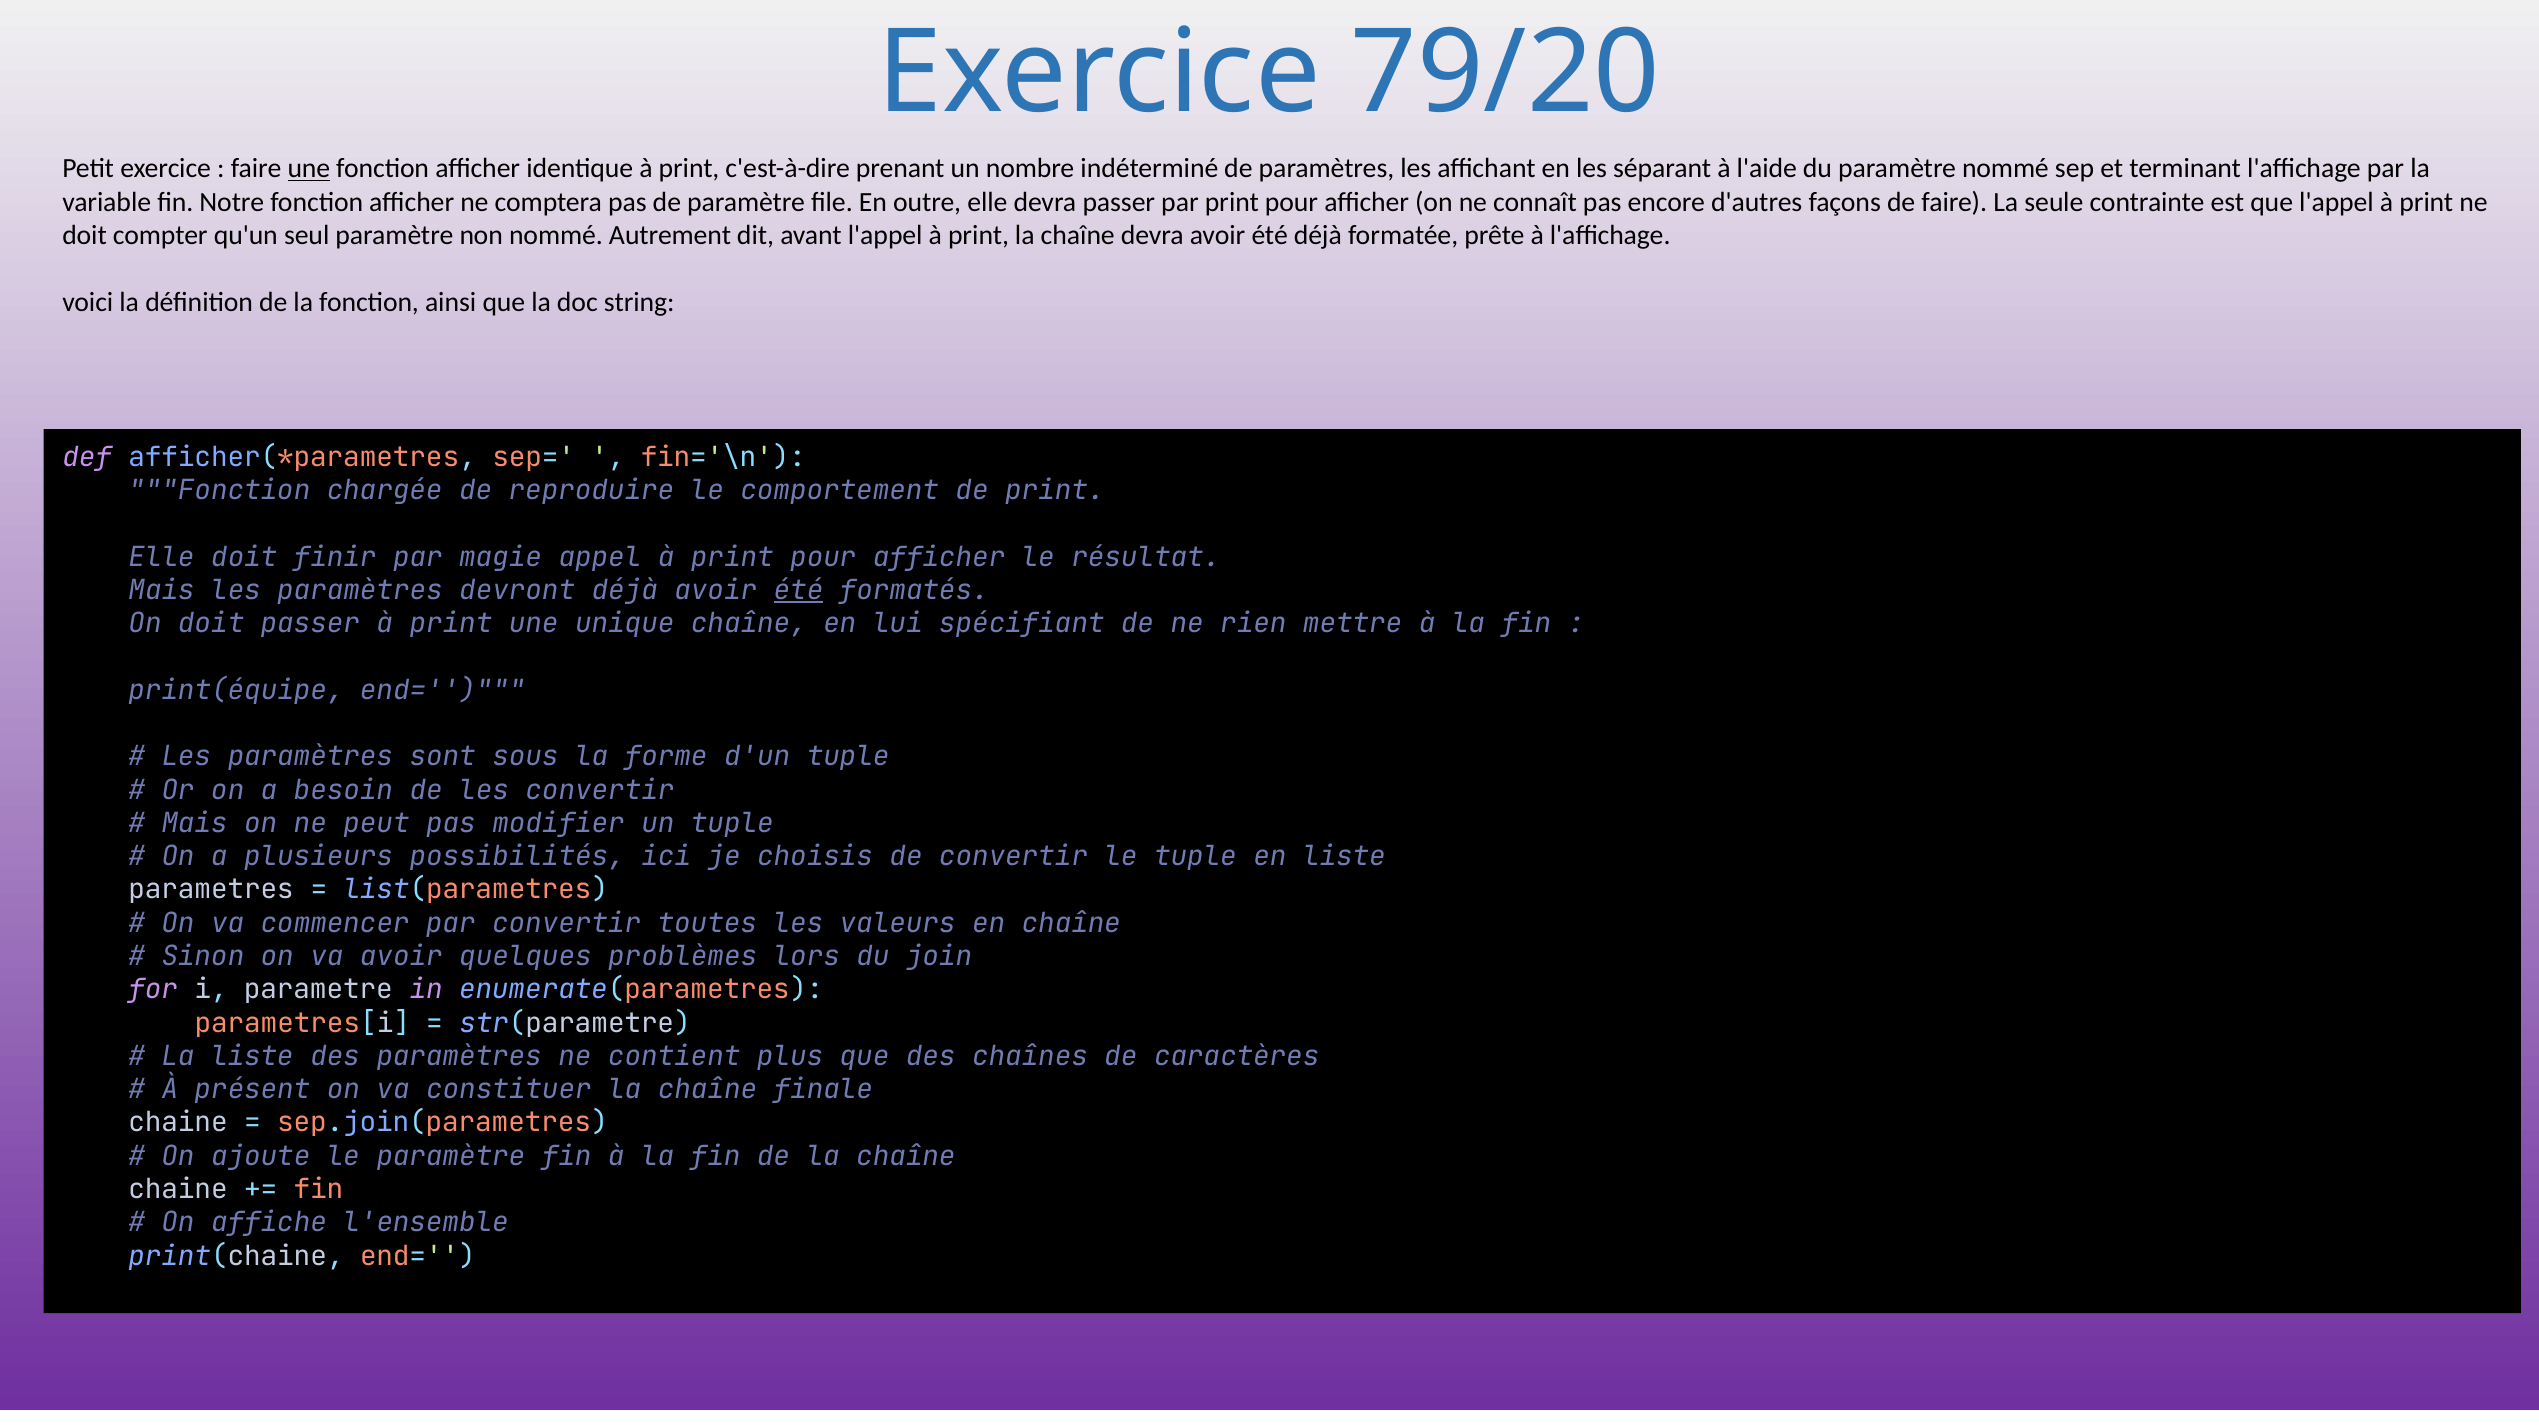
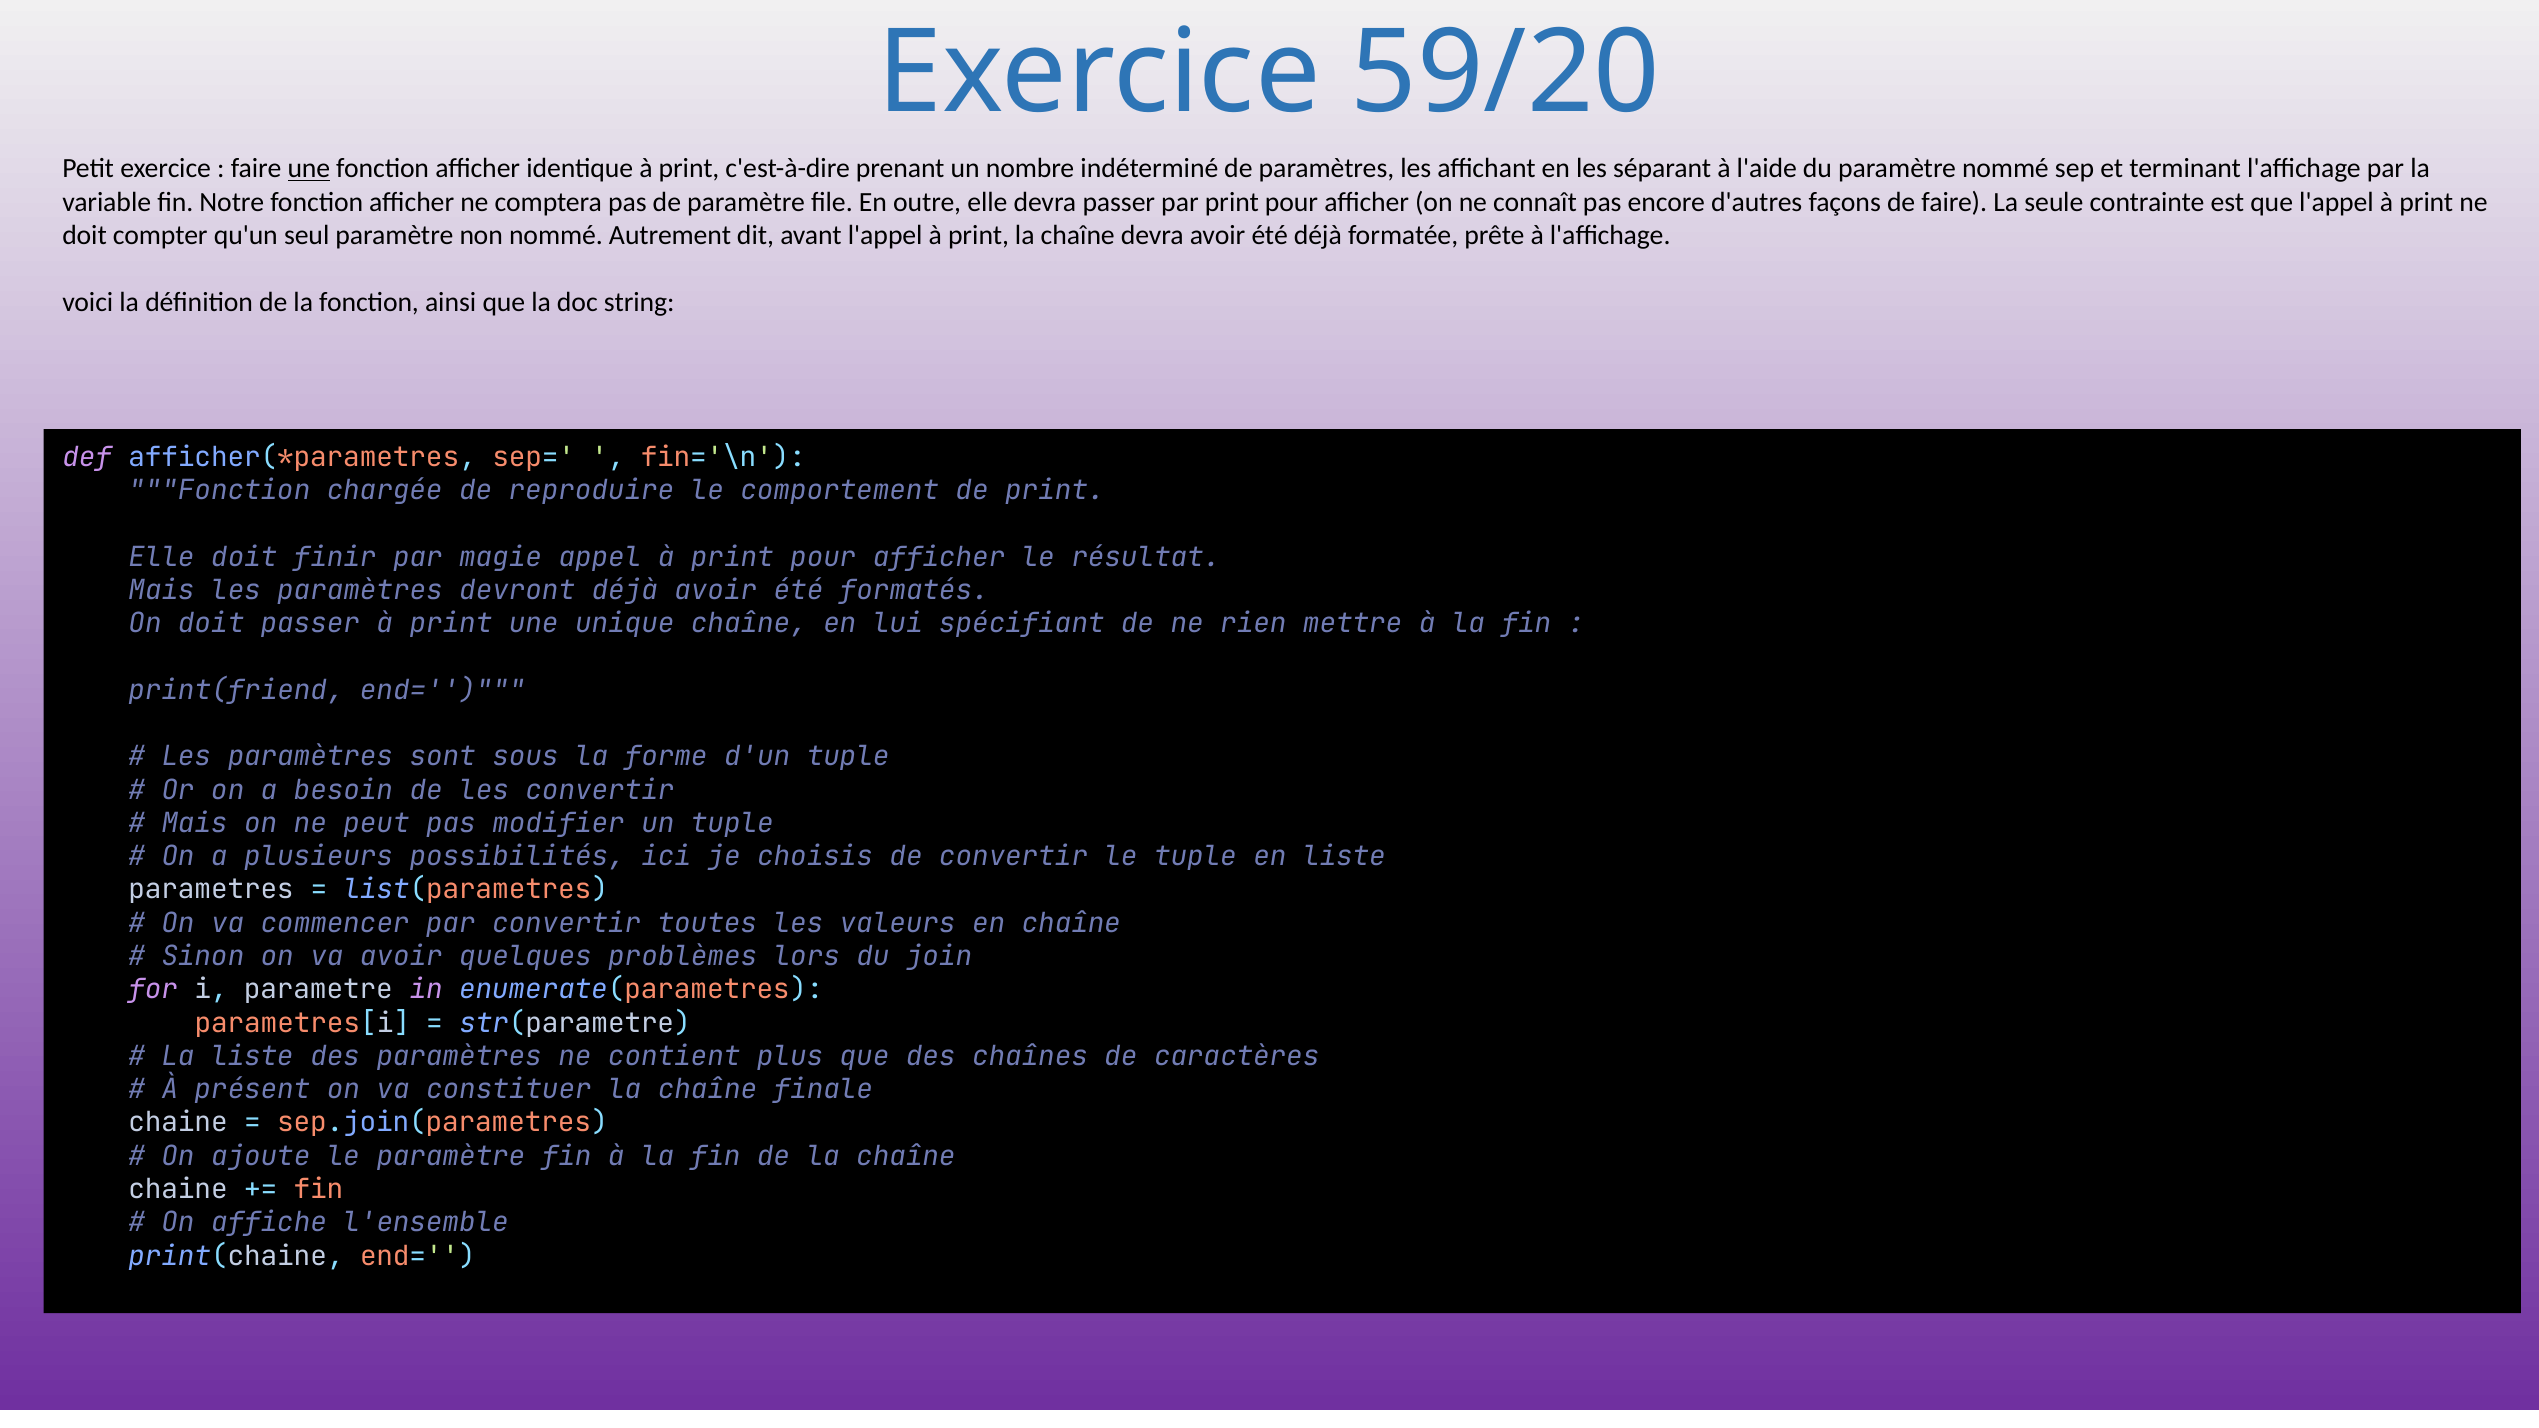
79/20: 79/20 -> 59/20 (1506, 73)
été underline: present -> none (799, 590)
print(équipe: print(équipe -> print(friend (236, 690)
